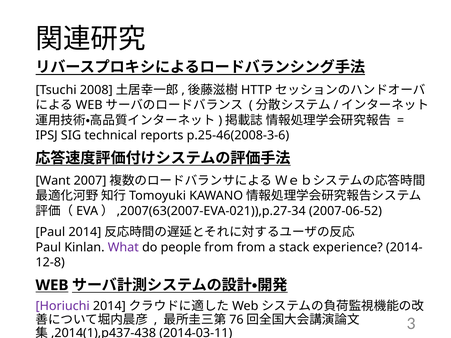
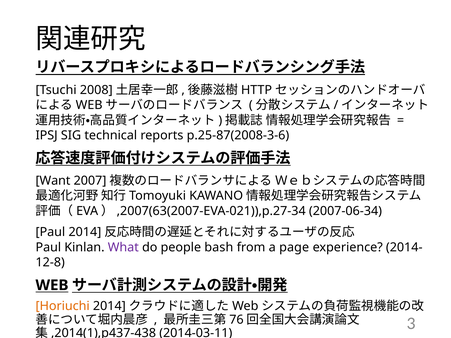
p.25-46(2008-3-6: p.25-46(2008-3-6 -> p.25-87(2008-3-6 (238, 135)
2007-06-52: 2007-06-52 -> 2007-06-34 (345, 211)
people from: from -> bash (219, 247)
stack: stack -> page (294, 247)
Horiuchi colour: purple -> orange (63, 306)
